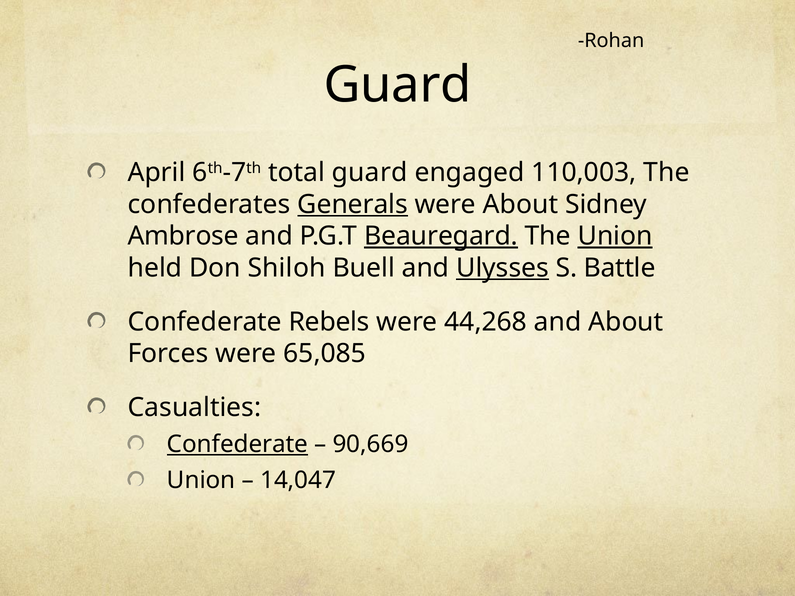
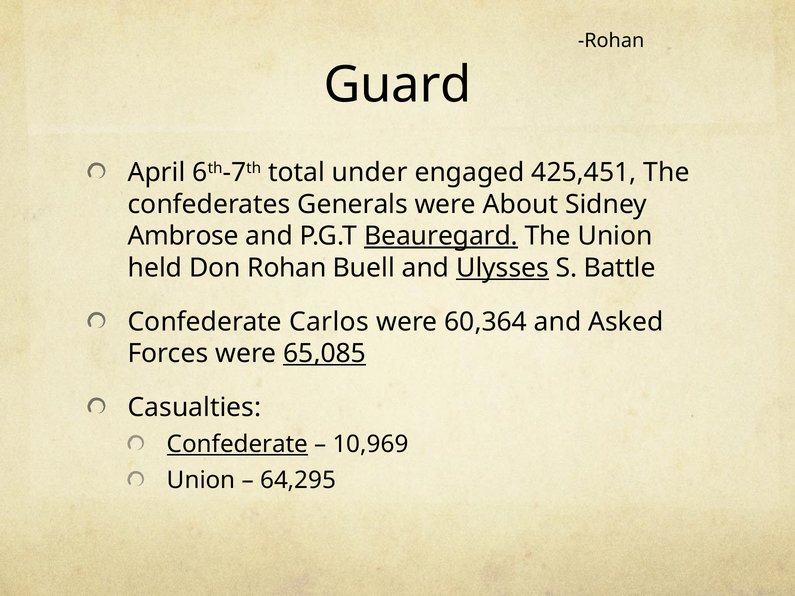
total guard: guard -> under (370, 173)
110,003: 110,003 -> 425,451 (584, 173)
Generals underline: present -> none (353, 204)
Union underline: present -> none (615, 236)
Don Shiloh: Shiloh -> Rohan (287, 268)
Rebels: Rebels -> Carlos (329, 322)
44,268: 44,268 -> 60,364 (486, 322)
and About: About -> Asked (626, 322)
65,085 underline: none -> present (325, 354)
90,669: 90,669 -> 10,969 (371, 445)
14,047: 14,047 -> 64,295 (298, 480)
